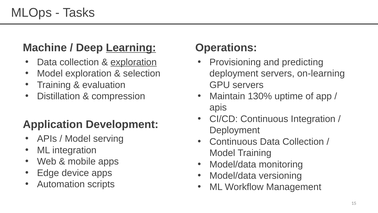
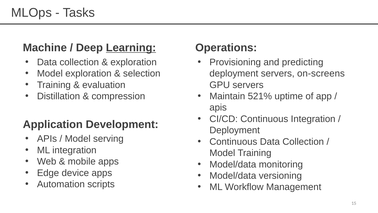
exploration underline: present -> none (134, 62)
on-learning: on-learning -> on-screens (321, 73)
130%: 130% -> 521% (260, 96)
